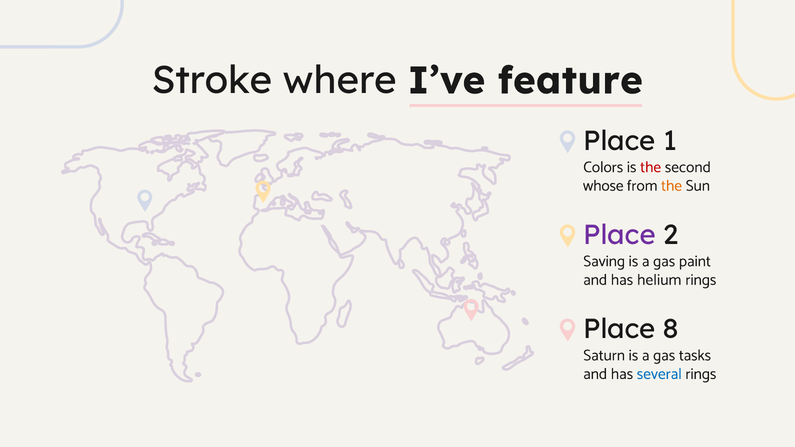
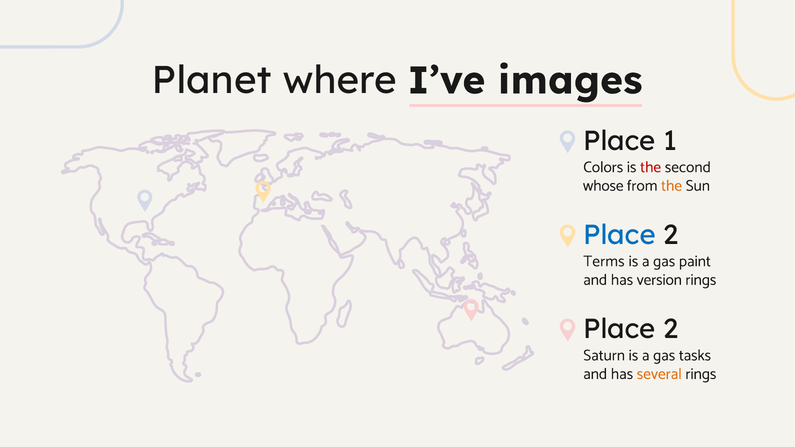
Stroke: Stroke -> Planet (212, 81)
feature: feature -> images (570, 81)
Place colour: purple -> blue (619, 235)
Saving: Saving -> Terms (604, 261)
helium: helium -> version (659, 280)
8: 8 -> 2 (671, 329)
several colour: blue -> orange (659, 374)
